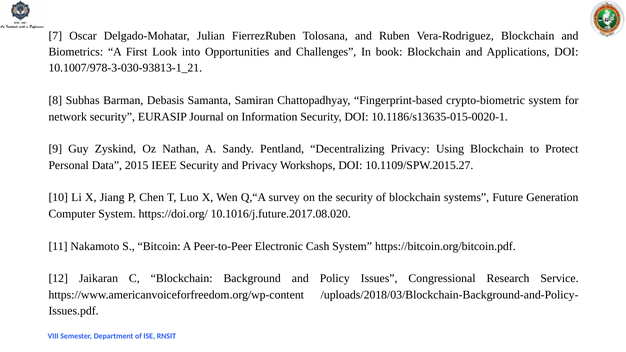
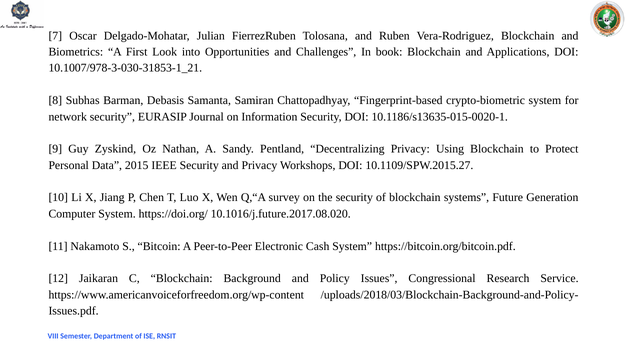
10.1007/978-3-030-93813-1_21: 10.1007/978-3-030-93813-1_21 -> 10.1007/978-3-030-31853-1_21 (125, 68)
